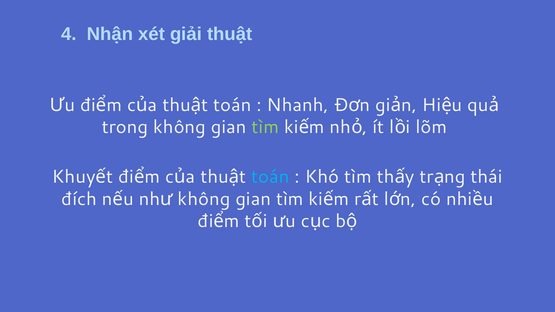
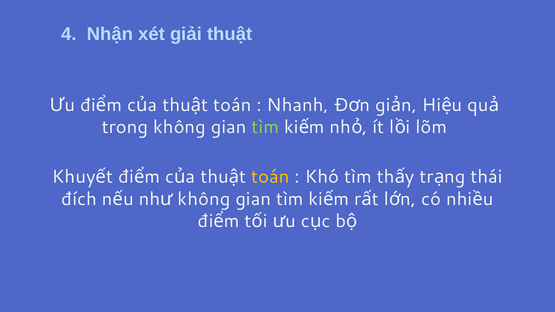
toán colour: light blue -> yellow (270, 177)
